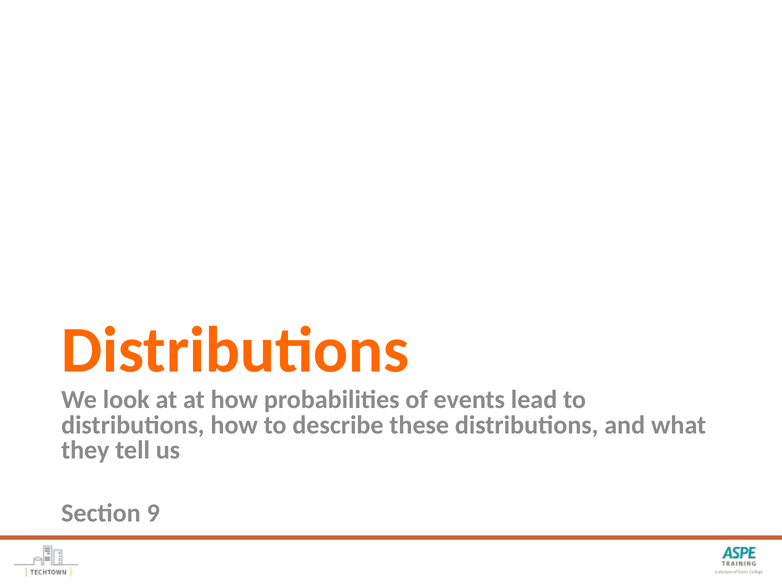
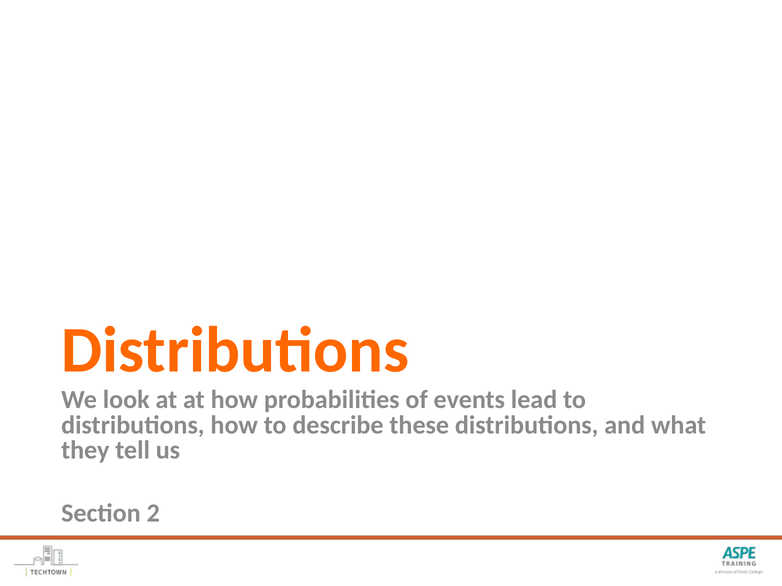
9: 9 -> 2 (153, 514)
